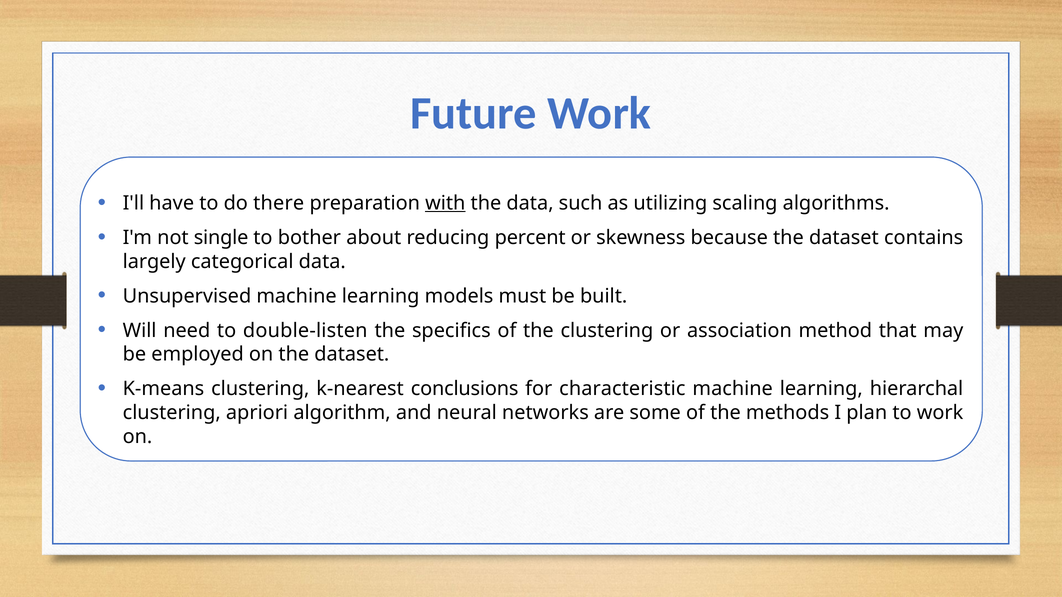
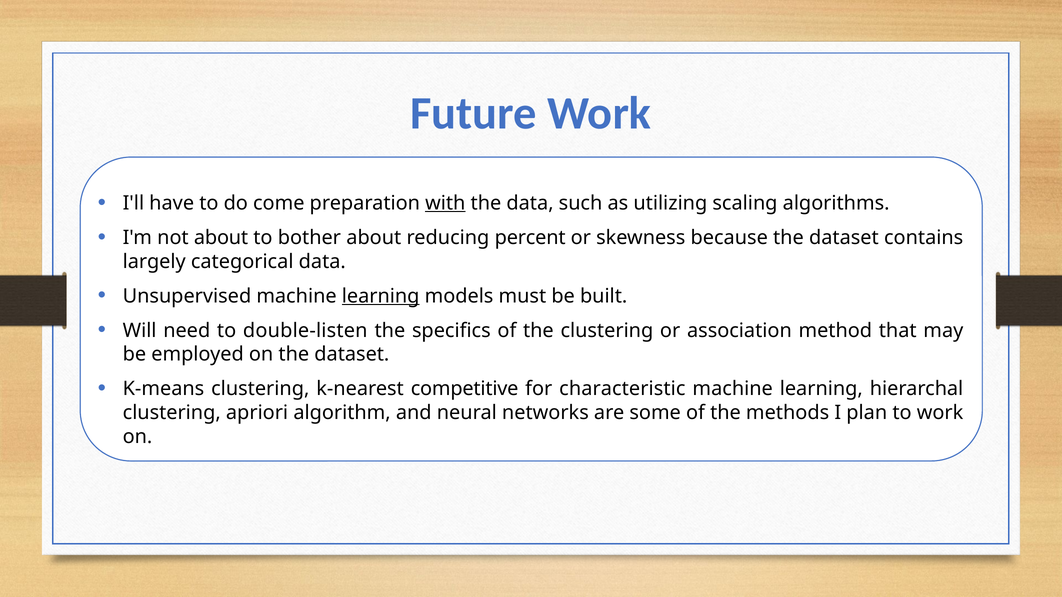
there: there -> come (279, 203)
not single: single -> about (221, 238)
learning underline: none -> present (381, 296)
conclusions: conclusions -> competitive (465, 389)
